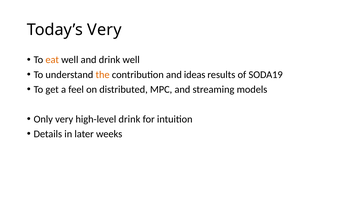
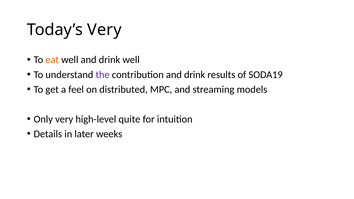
the colour: orange -> purple (103, 75)
contribution and ideas: ideas -> drink (195, 75)
high-level drink: drink -> quite (129, 119)
